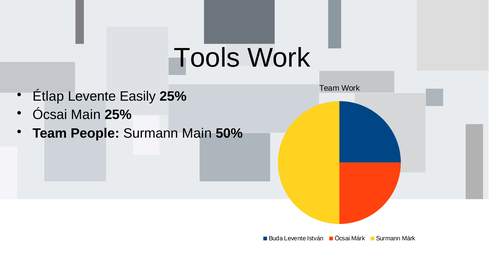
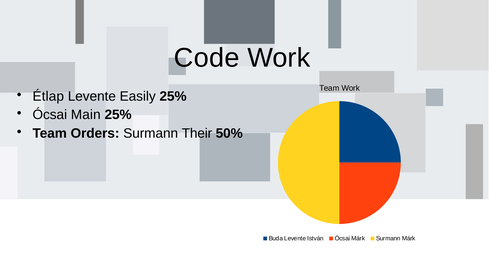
Tools: Tools -> Code (207, 58)
People: People -> Orders (95, 133)
Surmann Main: Main -> Their (197, 133)
